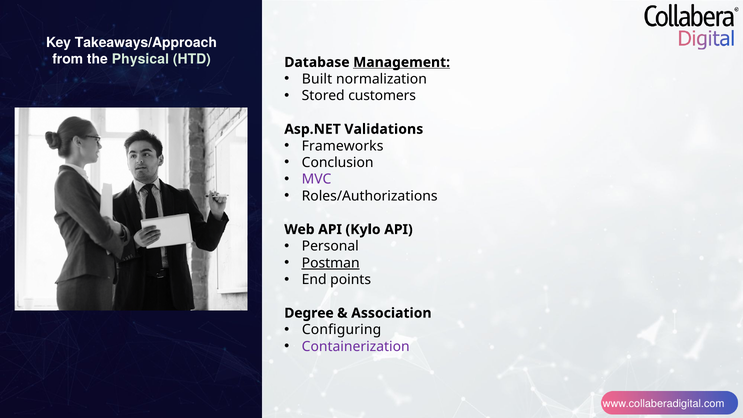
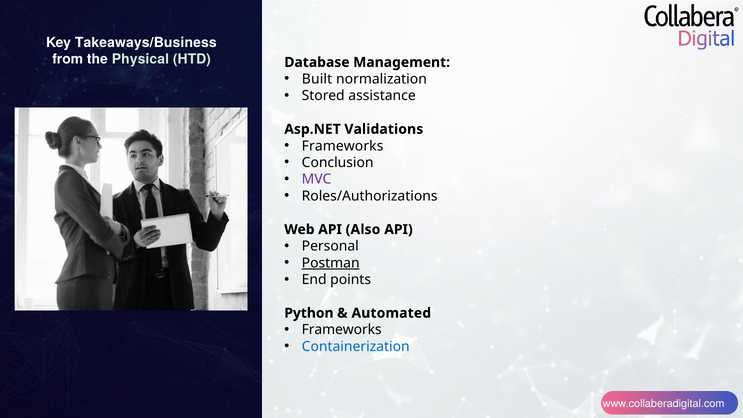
Takeaways/Approach: Takeaways/Approach -> Takeaways/Business (146, 43)
Management underline: present -> none (402, 62)
customers: customers -> assistance (382, 96)
Kylo: Kylo -> Also (363, 229)
Degree: Degree -> Python (309, 313)
Association: Association -> Automated (391, 313)
Configuring: Configuring -> Frameworks (342, 330)
Containerization colour: purple -> blue (356, 346)
